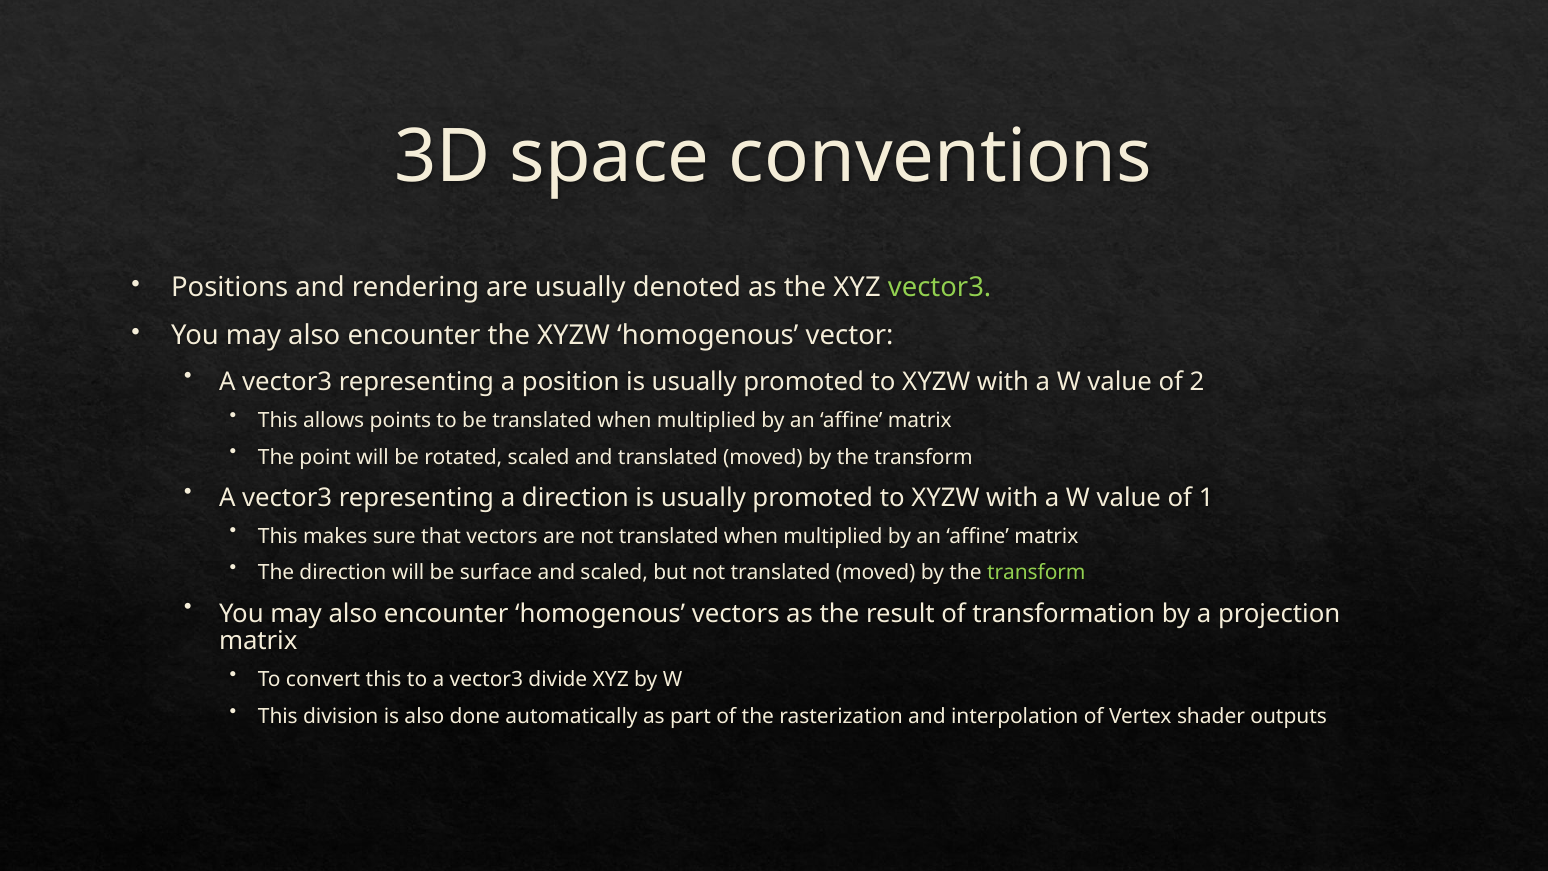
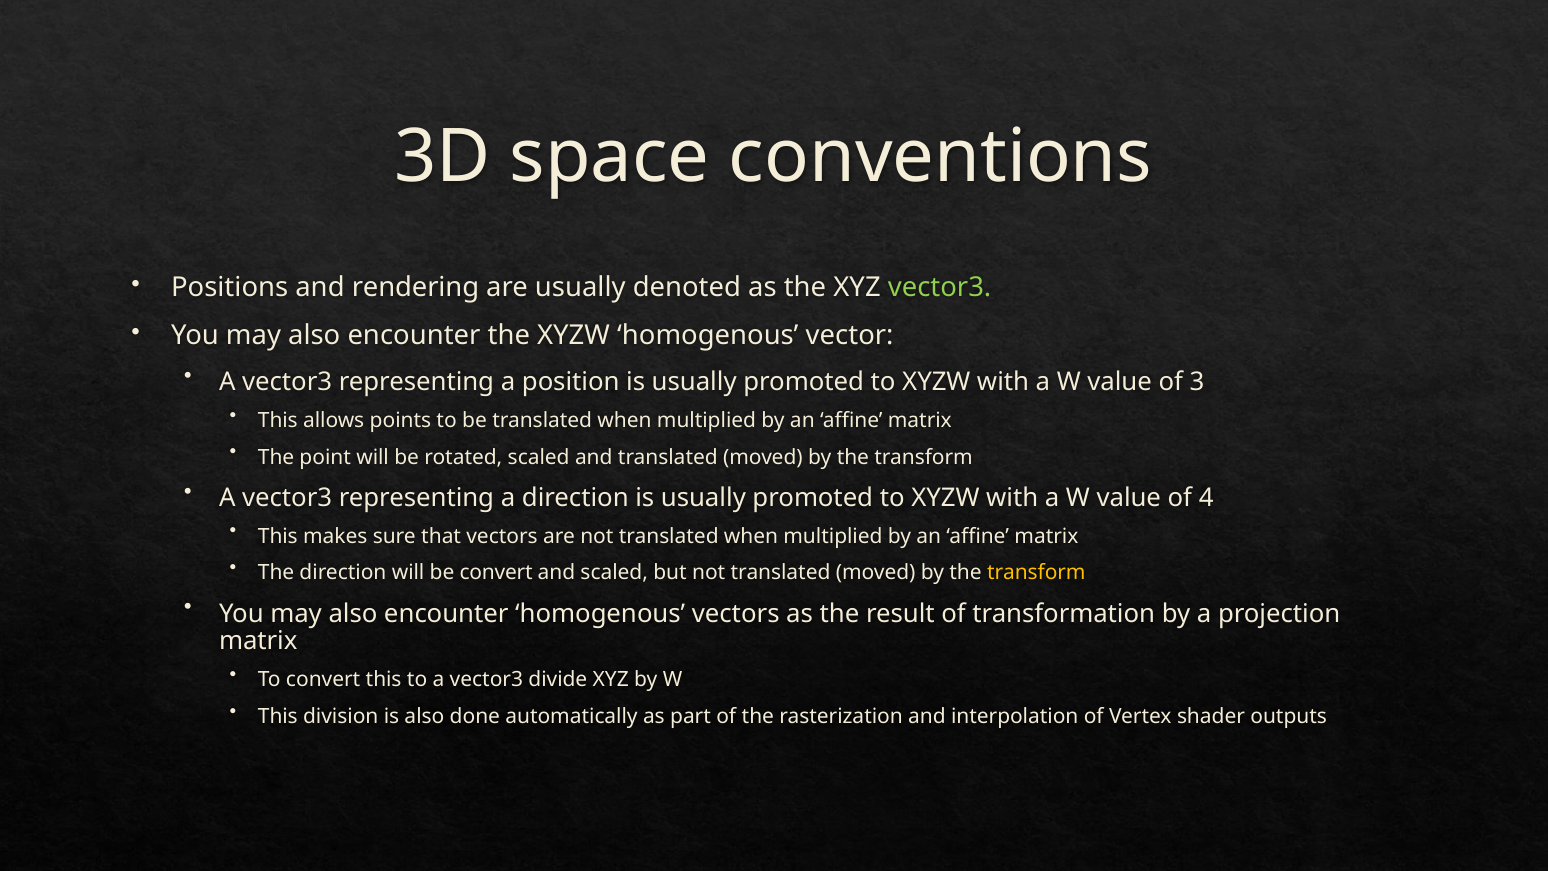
2: 2 -> 3 (1197, 382)
1: 1 -> 4 (1206, 498)
be surface: surface -> convert (496, 573)
transform colour: light green -> yellow (1036, 573)
